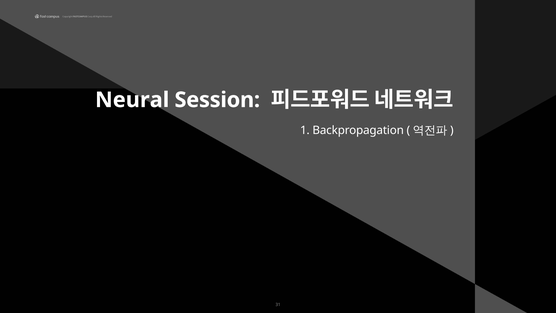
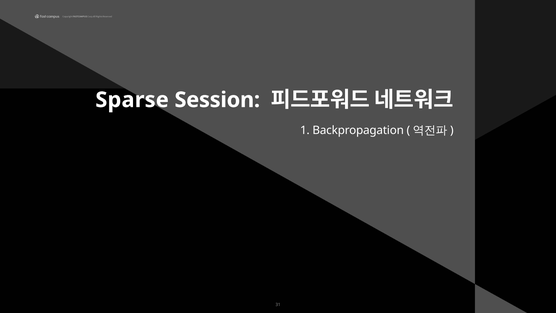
Neural: Neural -> Sparse (132, 100)
